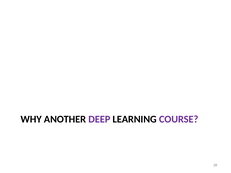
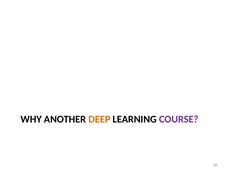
DEEP colour: purple -> orange (99, 119)
